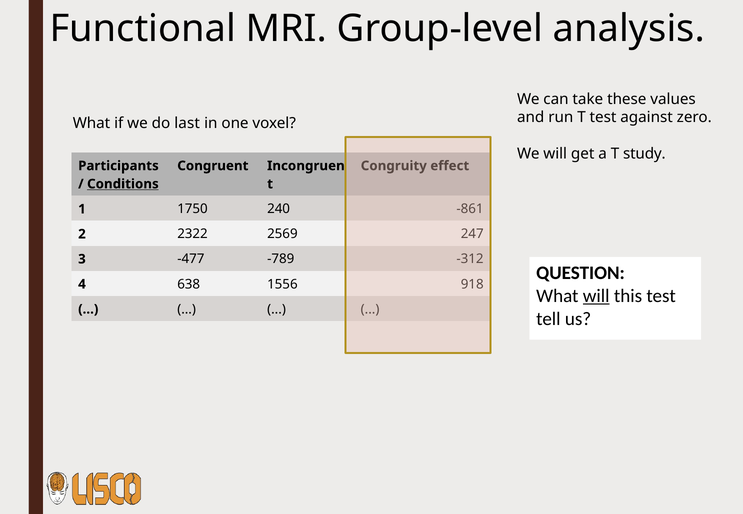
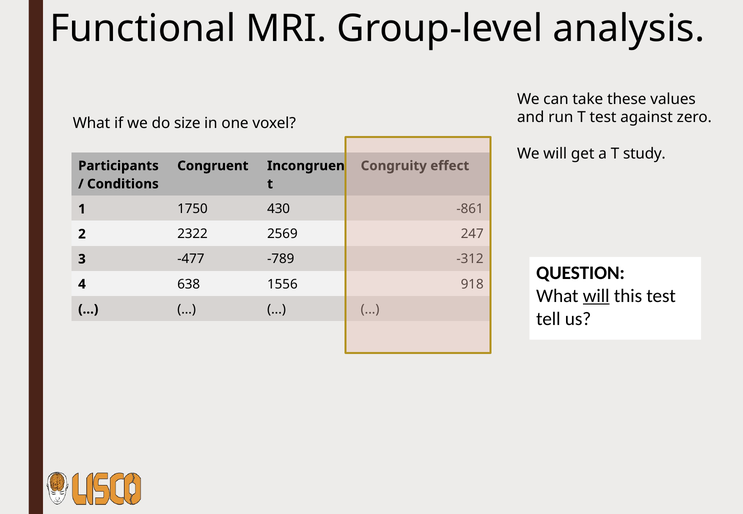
last: last -> size (187, 123)
Conditions underline: present -> none (123, 184)
240: 240 -> 430 (279, 209)
